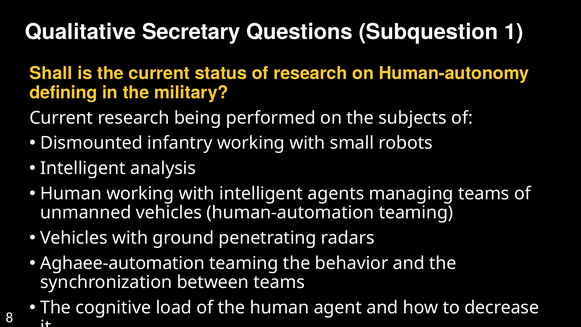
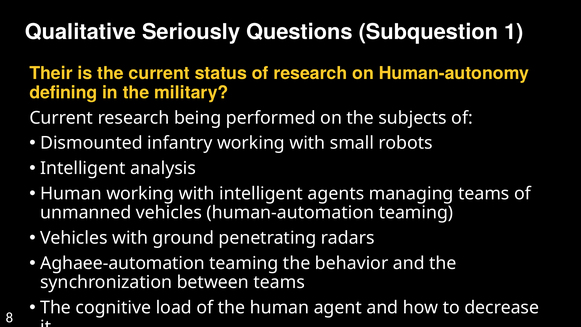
Secretary: Secretary -> Seriously (191, 32)
Shall: Shall -> Their (51, 73)
